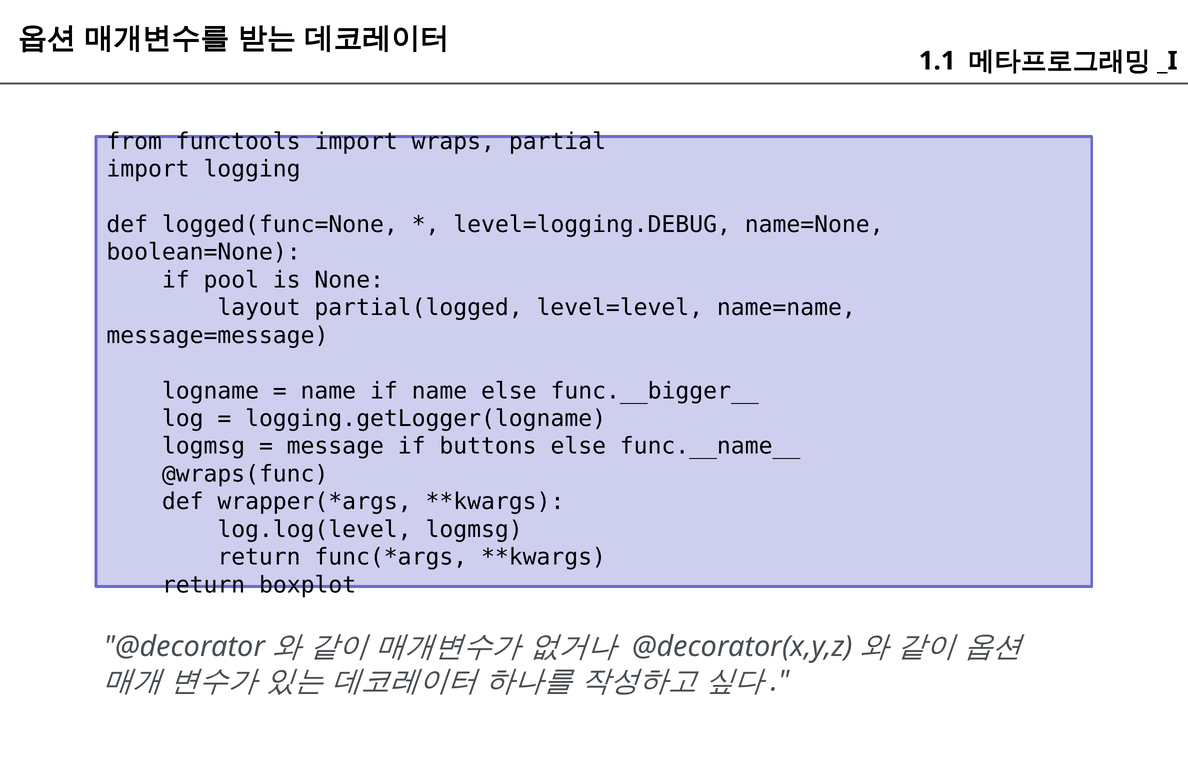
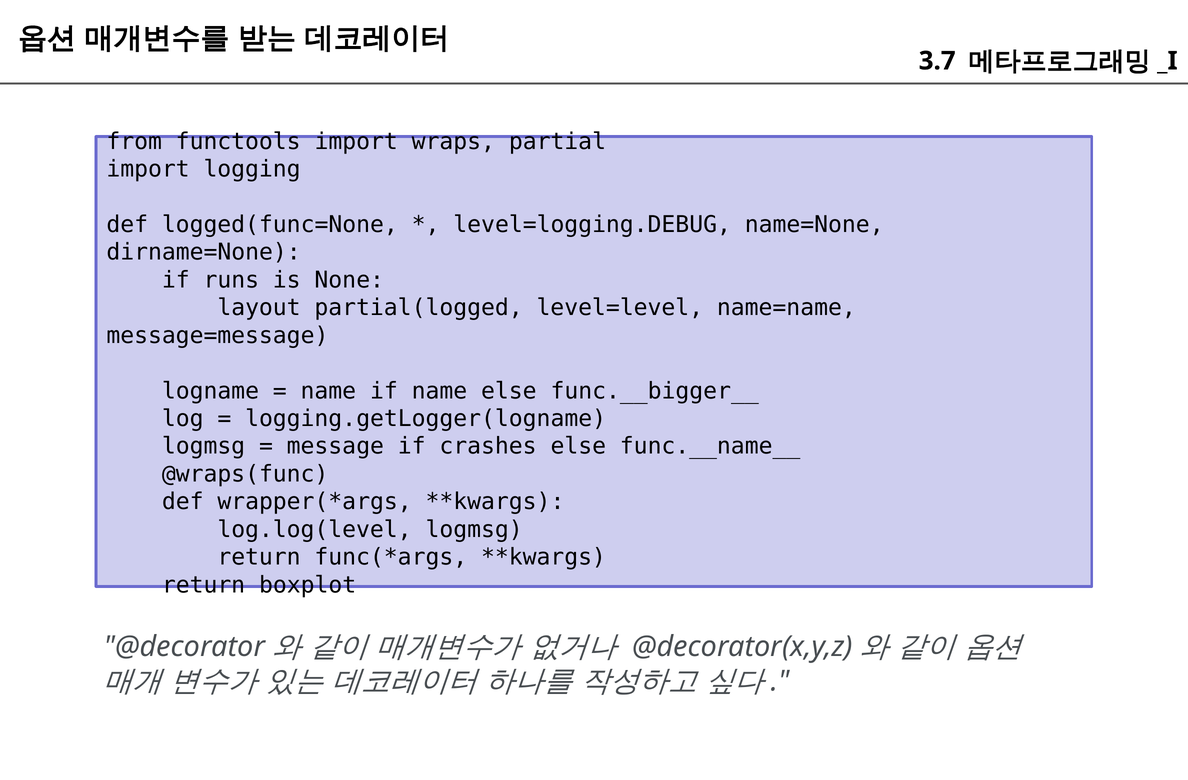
1.1: 1.1 -> 3.7 (937, 61)
boolean=None: boolean=None -> dirname=None (204, 252)
pool: pool -> runs (231, 280)
buttons: buttons -> crashes (488, 447)
